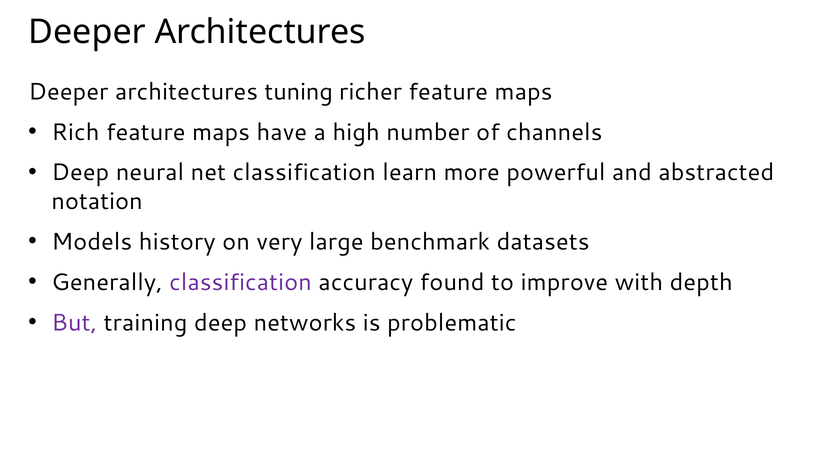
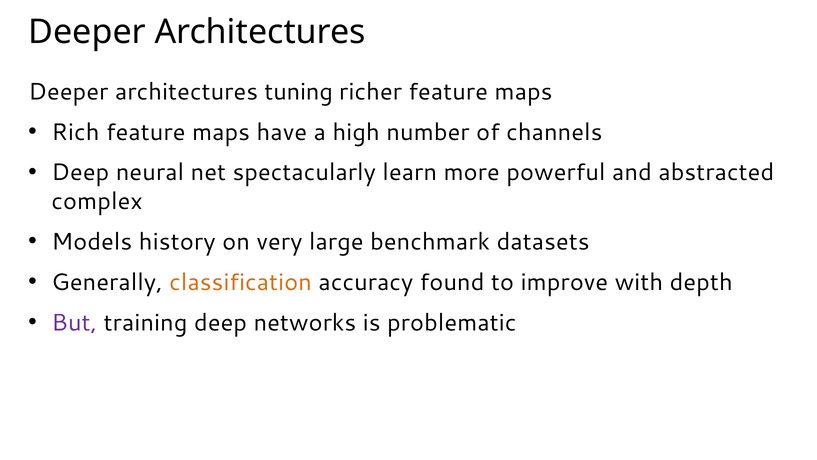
net classification: classification -> spectacularly (304, 172)
notation: notation -> complex (97, 201)
classification colour: purple -> orange (241, 282)
